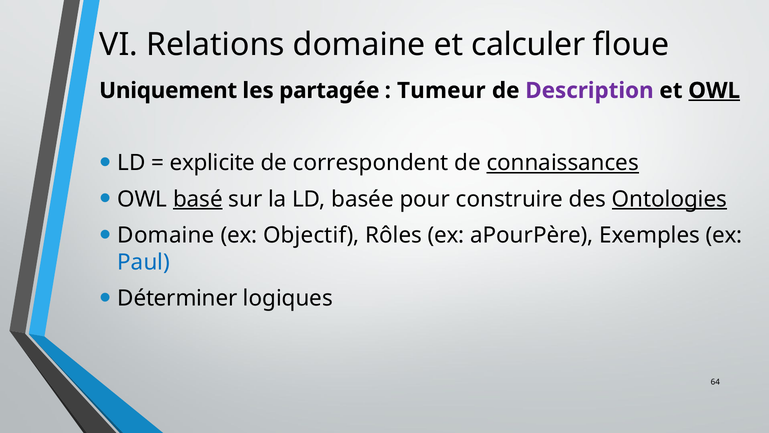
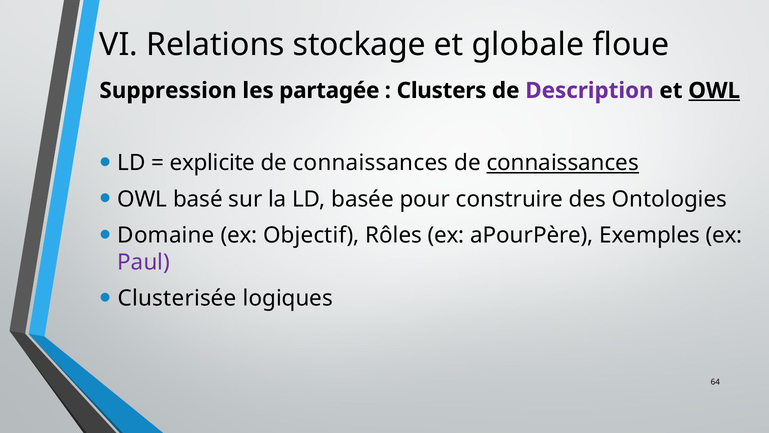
Relations domaine: domaine -> stockage (359, 45)
calculer: calculer -> globale (528, 45)
Uniquement: Uniquement -> Suppression (168, 90)
Tumeur: Tumeur -> Clusters (442, 90)
correspondent: correspondent -> connaissances (371, 163)
basé underline: present -> none (198, 199)
Ontologies underline: present -> none (669, 199)
Paul colour: blue -> purple (144, 262)
Déterminer: Déterminer -> Clusterisée (177, 298)
